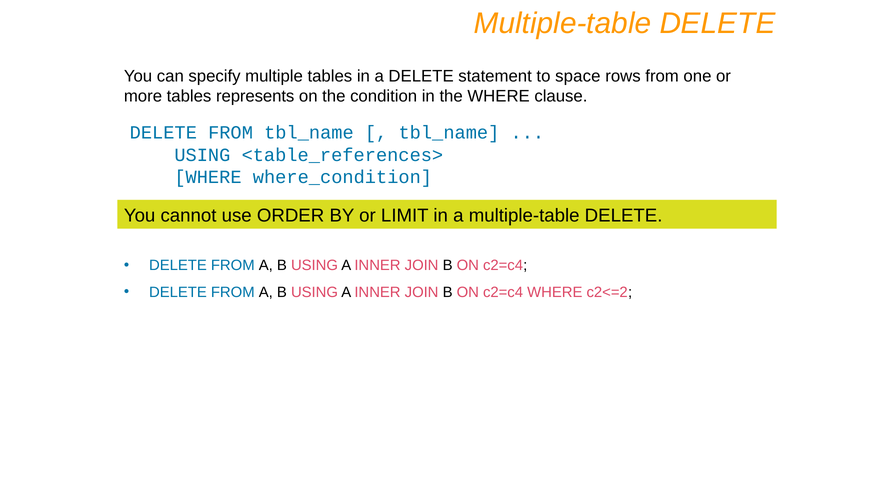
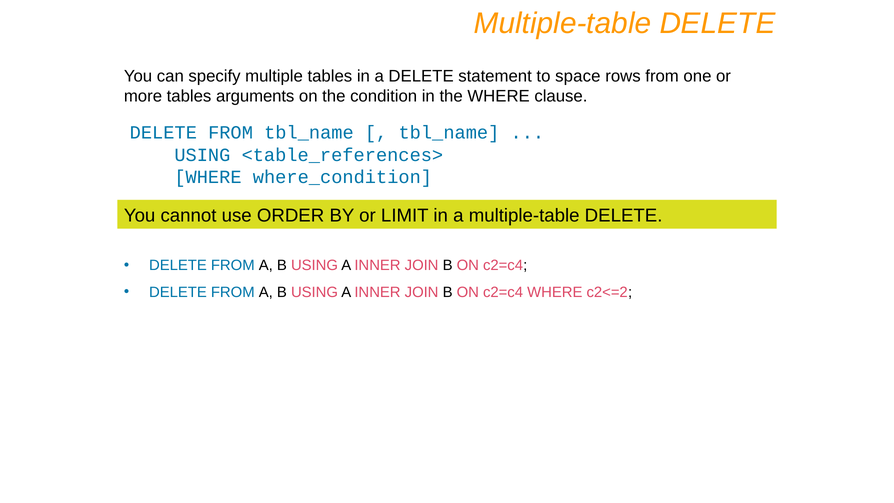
represents: represents -> arguments (255, 96)
